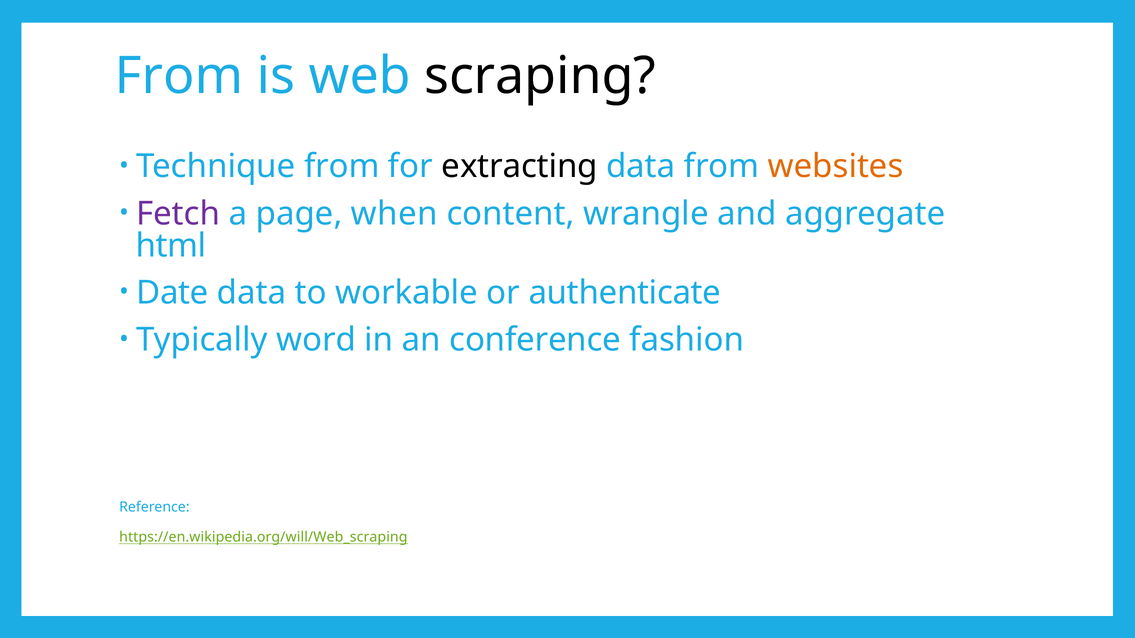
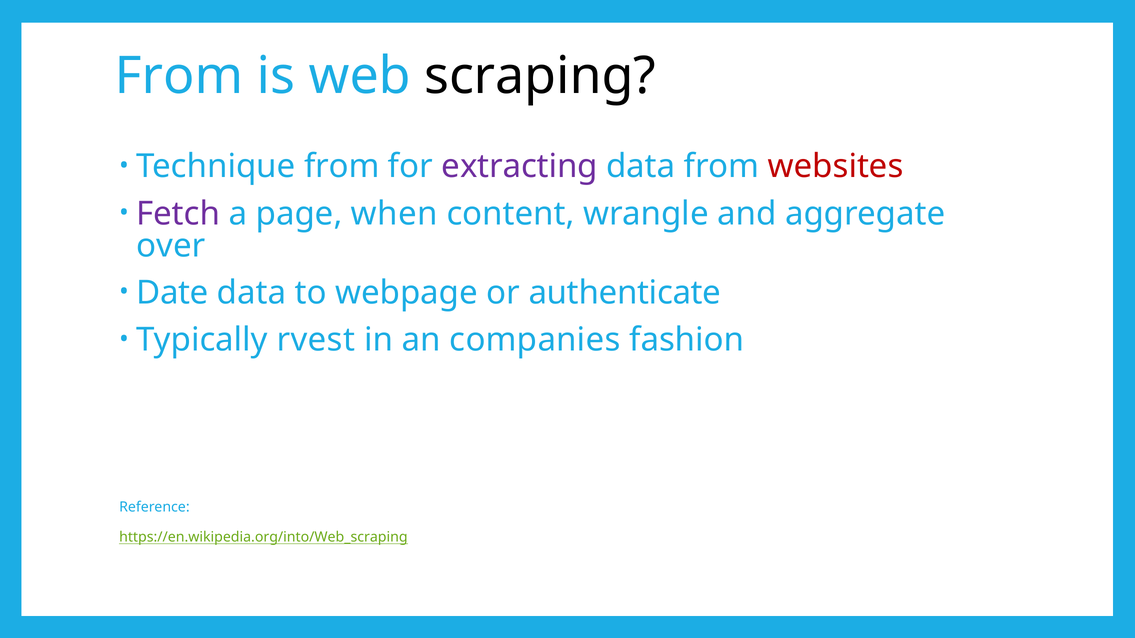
extracting colour: black -> purple (520, 167)
websites colour: orange -> red (836, 167)
html: html -> over (171, 246)
workable: workable -> webpage (407, 293)
word: word -> rvest (316, 340)
conference: conference -> companies (535, 340)
https://en.wikipedia.org/will/Web_scraping: https://en.wikipedia.org/will/Web_scraping -> https://en.wikipedia.org/into/Web_scraping (263, 538)
